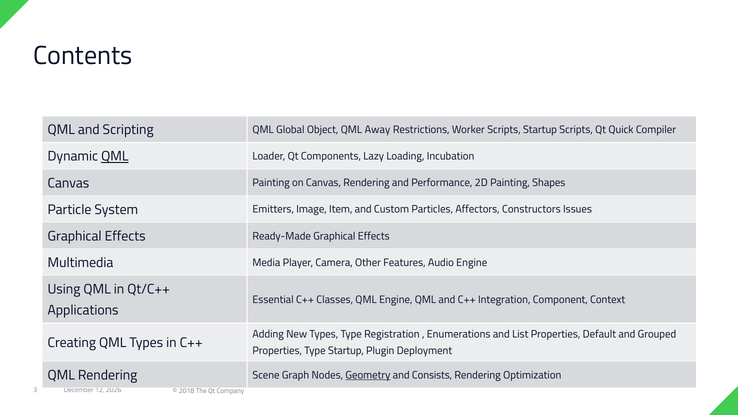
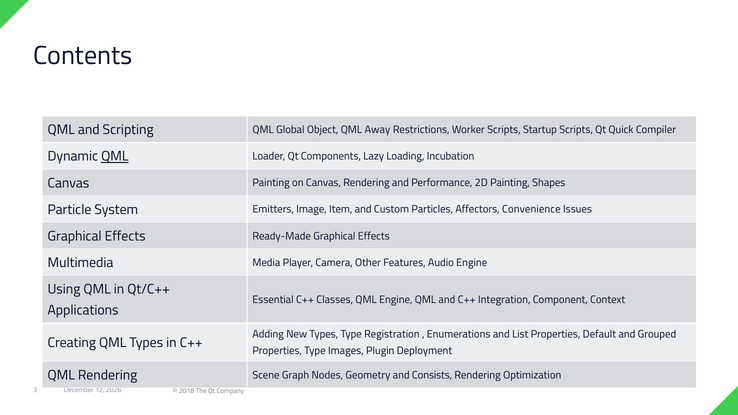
Constructors: Constructors -> Convenience (531, 209)
Type Startup: Startup -> Images (346, 351)
Geometry underline: present -> none (368, 375)
